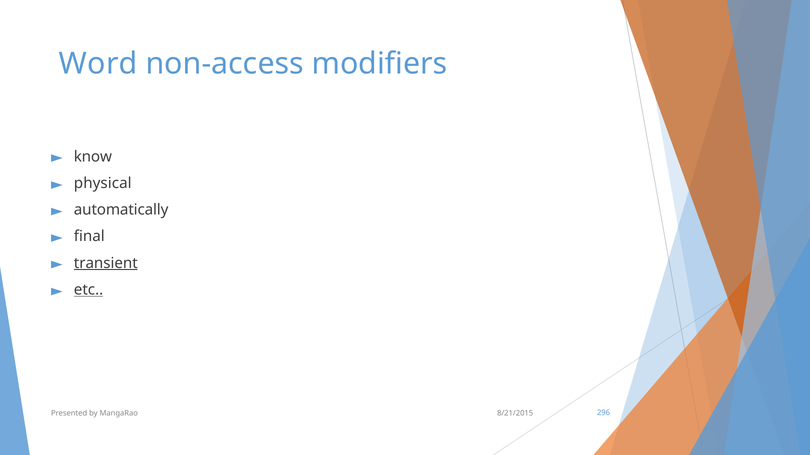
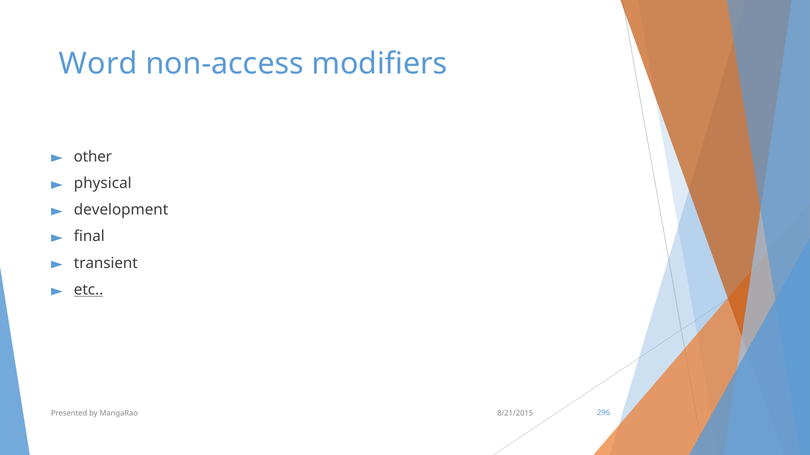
know: know -> other (93, 157)
automatically: automatically -> development (121, 210)
transient underline: present -> none (106, 263)
